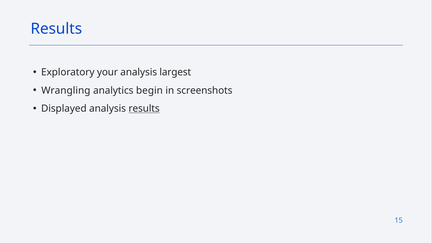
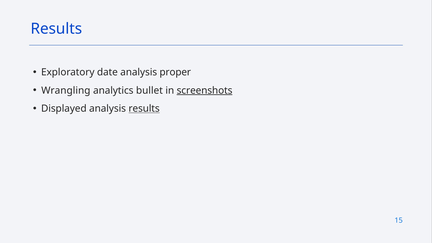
your: your -> date (107, 72)
largest: largest -> proper (175, 72)
begin: begin -> bullet (149, 90)
screenshots underline: none -> present (205, 90)
